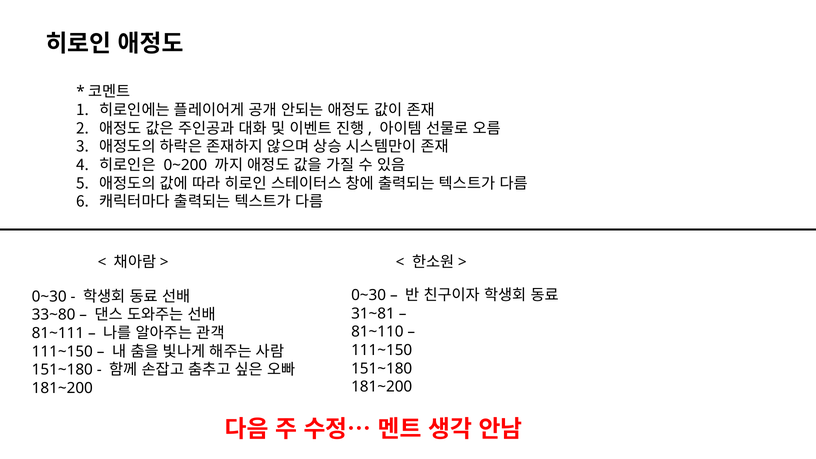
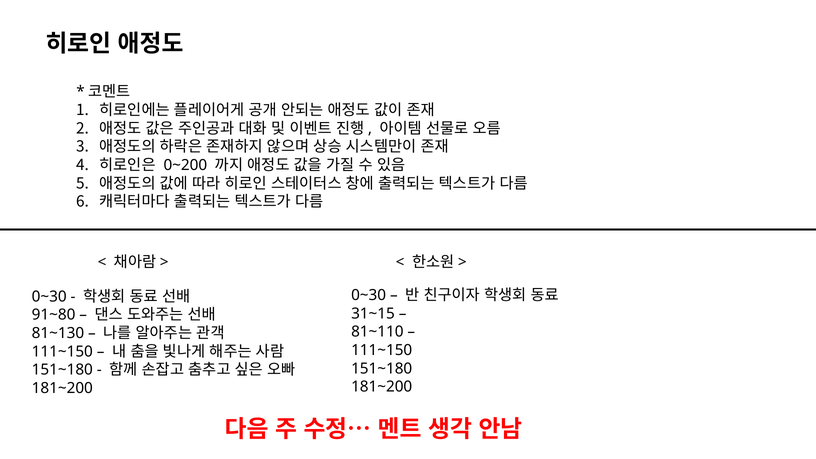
31~81: 31~81 -> 31~15 (373, 314)
33~80: 33~80 -> 91~80 (54, 315)
81~111: 81~111 -> 81~130 (58, 333)
